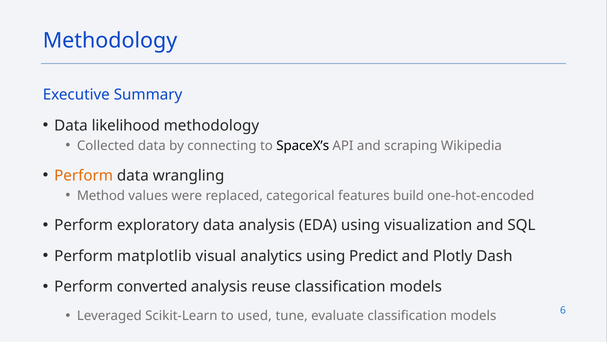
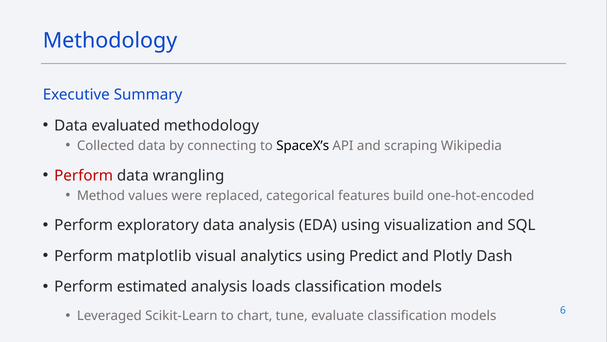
likelihood: likelihood -> evaluated (126, 125)
Perform colour: orange -> red (84, 175)
converted: converted -> estimated (152, 286)
reuse: reuse -> loads (271, 286)
used: used -> chart (255, 315)
